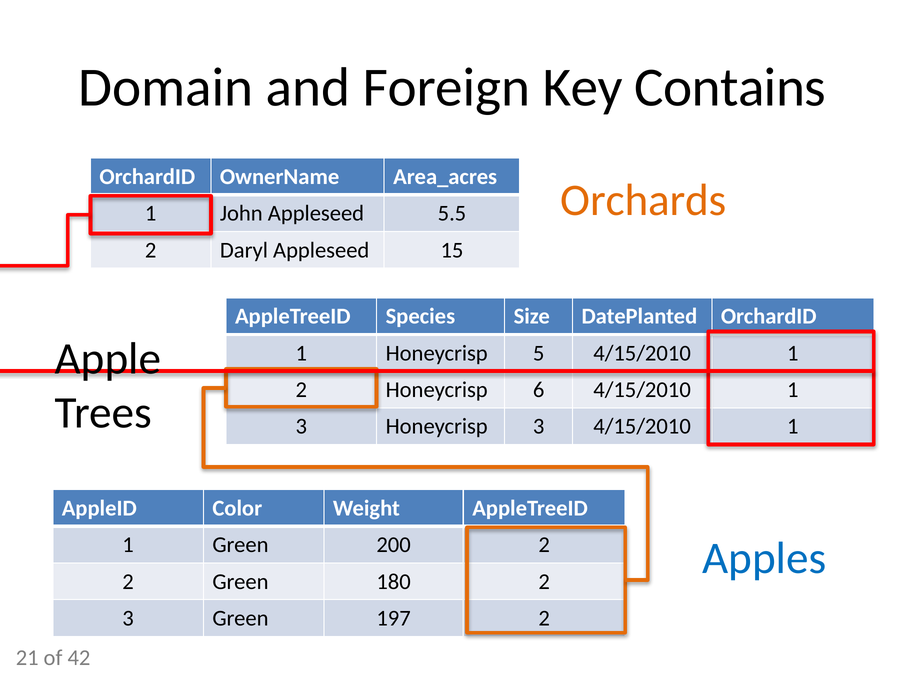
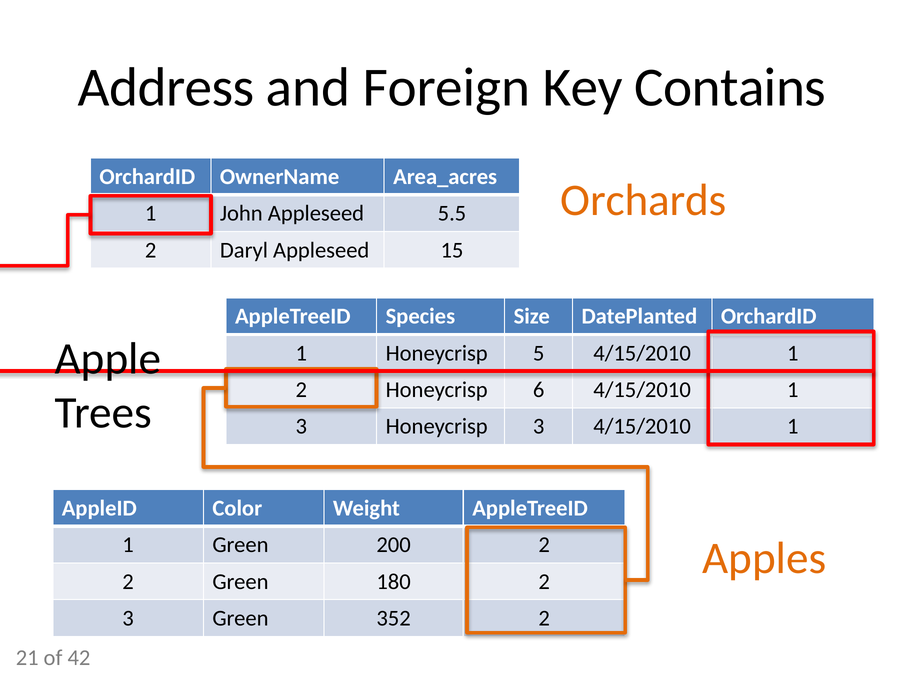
Domain: Domain -> Address (166, 88)
Apples colour: blue -> orange (764, 558)
197: 197 -> 352 (394, 618)
